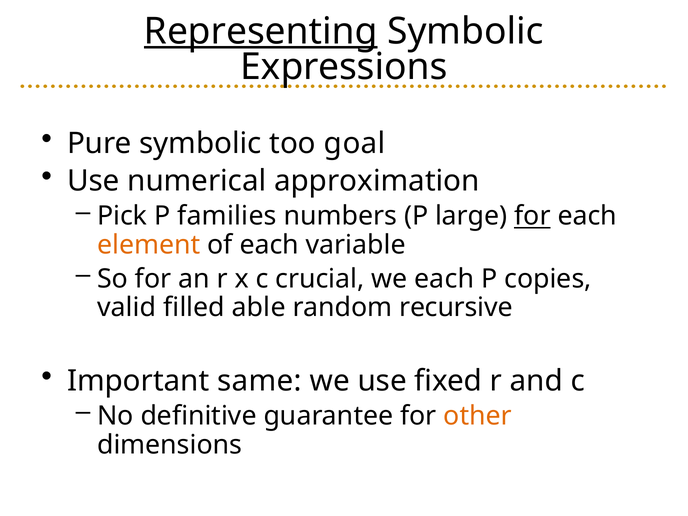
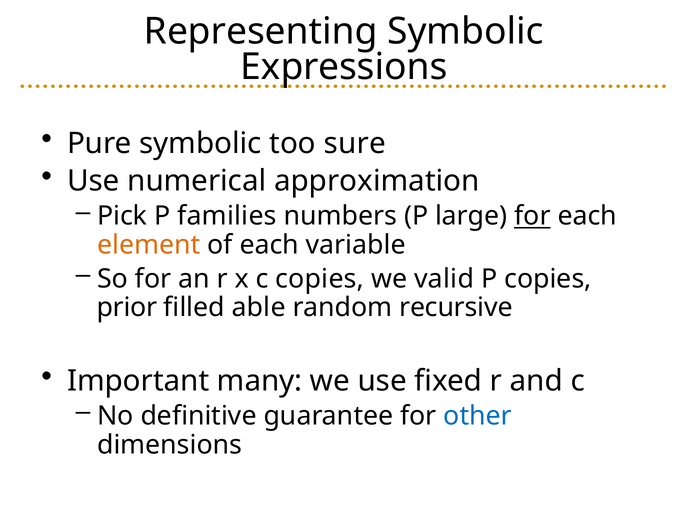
Representing underline: present -> none (261, 31)
goal: goal -> sure (355, 144)
c crucial: crucial -> copies (320, 279)
we each: each -> valid (444, 279)
valid: valid -> prior (127, 308)
same: same -> many (260, 381)
other colour: orange -> blue (478, 416)
